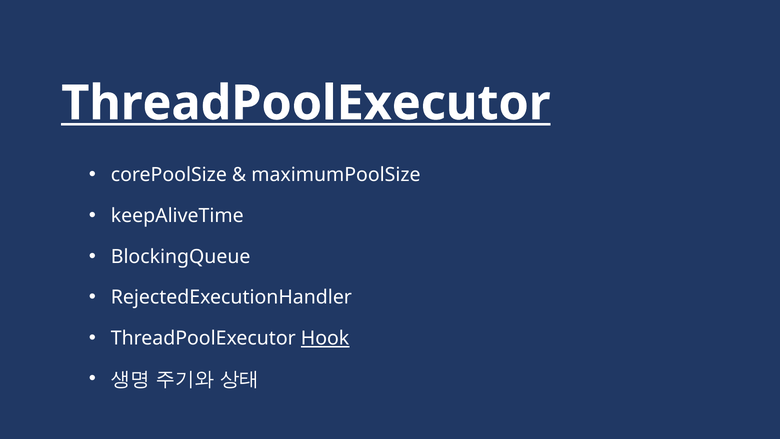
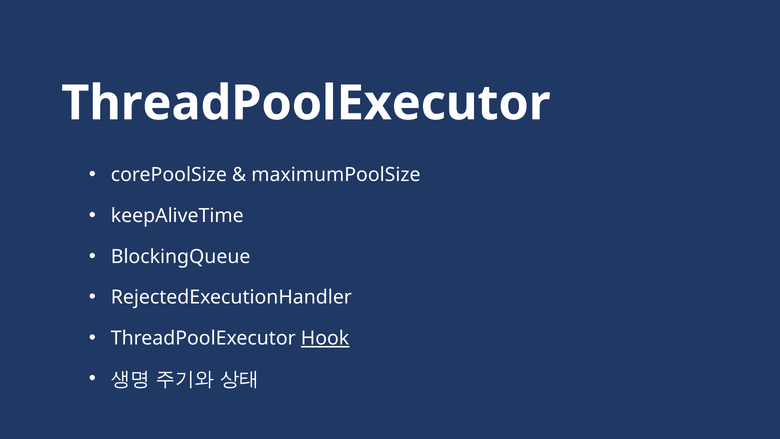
ThreadPoolExecutor underline: present -> none (306, 103)
